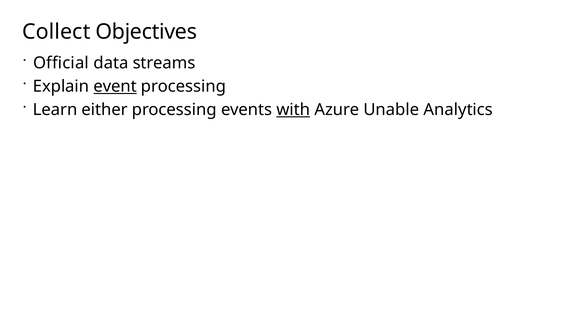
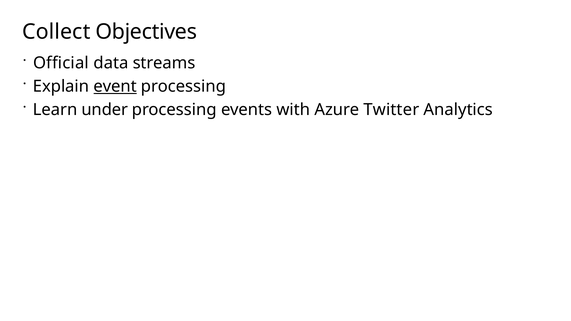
either: either -> under (105, 110)
with underline: present -> none (293, 110)
Unable: Unable -> Twitter (391, 110)
